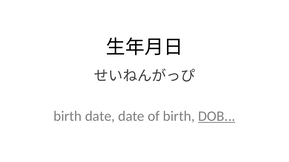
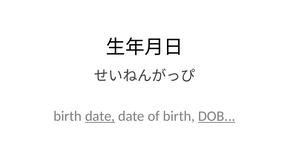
date underline: none -> present (100, 117)
